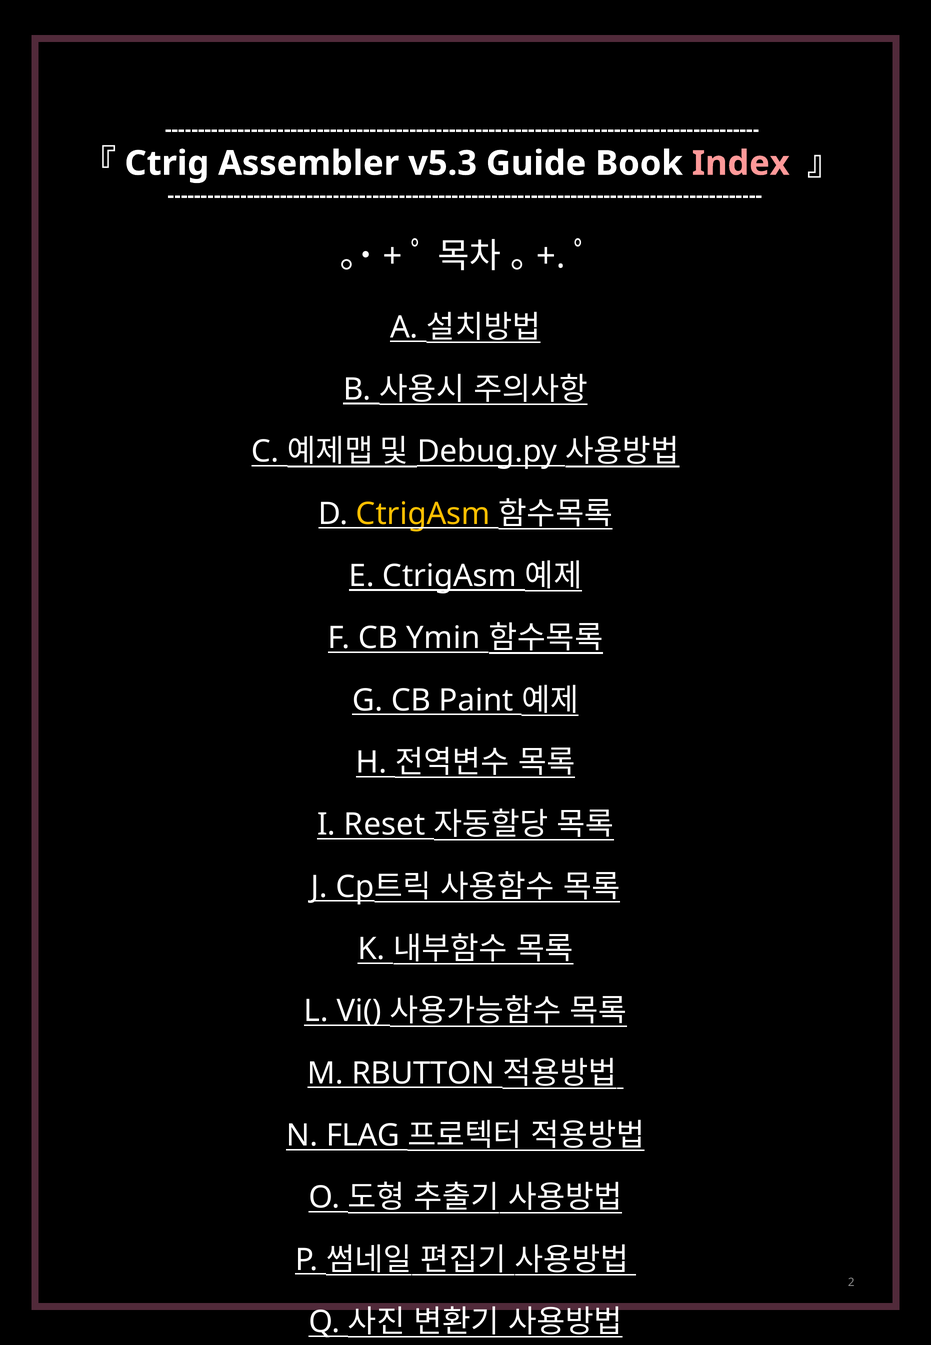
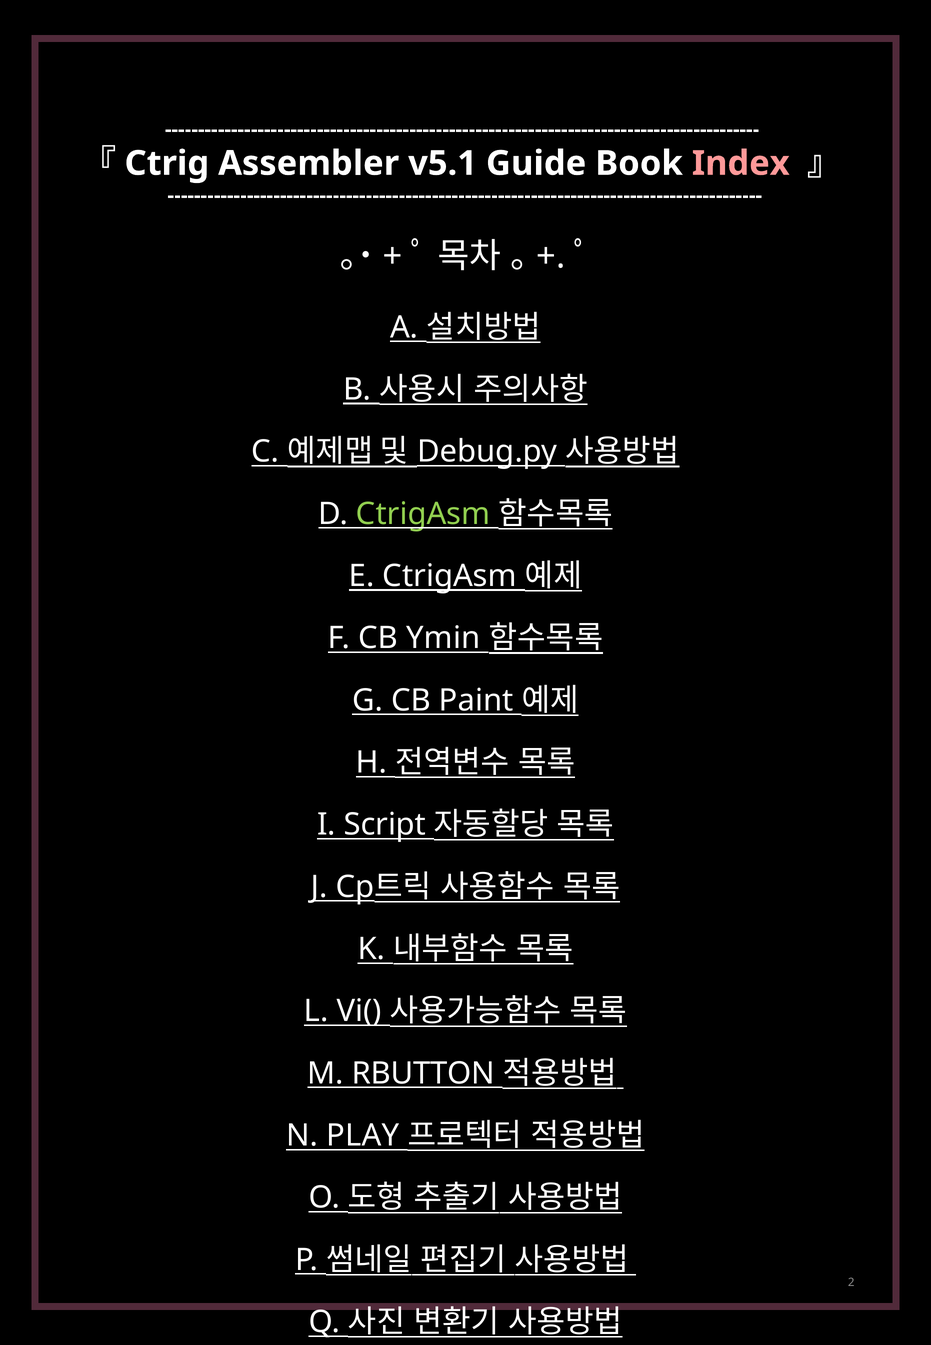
v5.3: v5.3 -> v5.1 (443, 163)
CtrigAsm colour: yellow -> light green (423, 514)
Reset: Reset -> Script (385, 825)
FLAG: FLAG -> PLAY (363, 1135)
